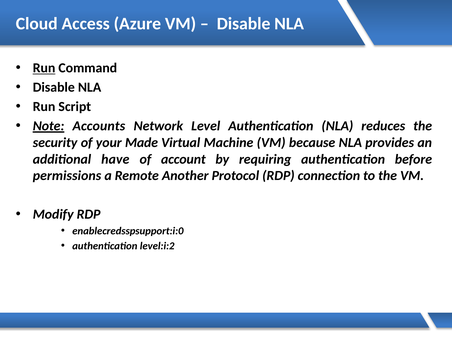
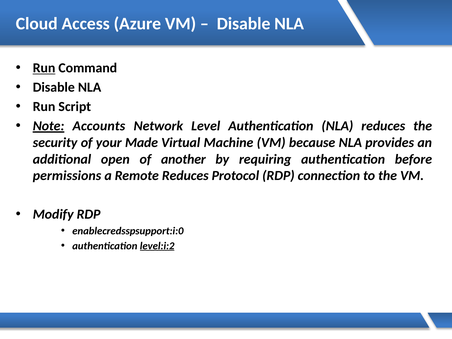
have: have -> open (115, 159)
account: account -> another (183, 159)
Remote Another: Another -> Reduces (185, 176)
level:i:2 underline: none -> present (157, 246)
